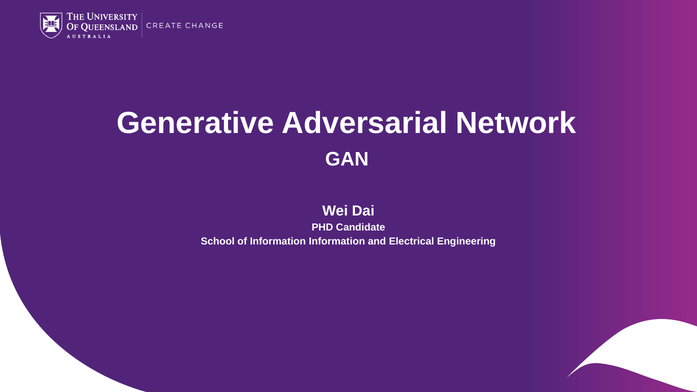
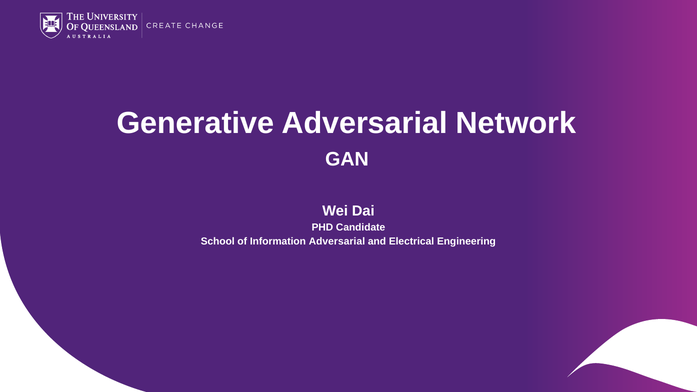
Information Information: Information -> Adversarial (337, 241)
